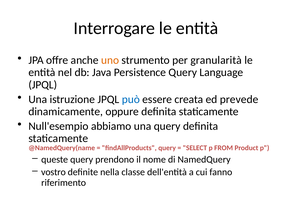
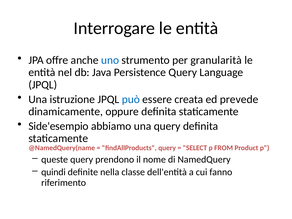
uno colour: orange -> blue (110, 60)
Null'esempio: Null'esempio -> Side'esempio (59, 126)
vostro: vostro -> quindi (53, 172)
